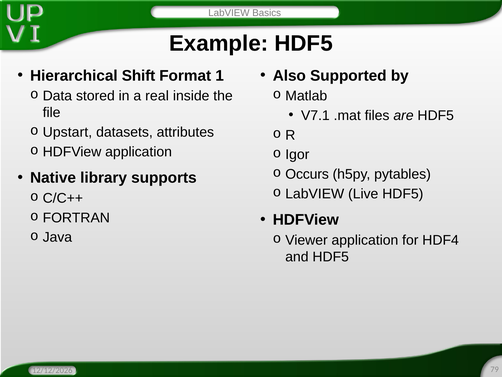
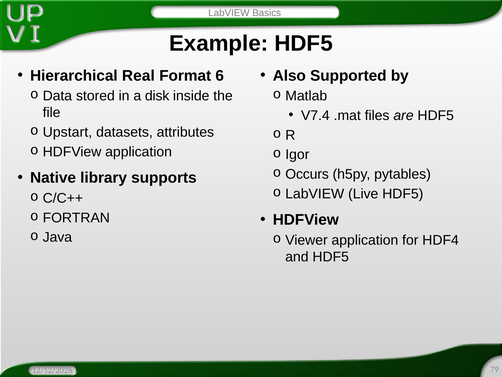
Shift: Shift -> Real (138, 76)
1: 1 -> 6 (220, 76)
real: real -> disk (157, 96)
V7.1: V7.1 -> V7.4 (315, 115)
